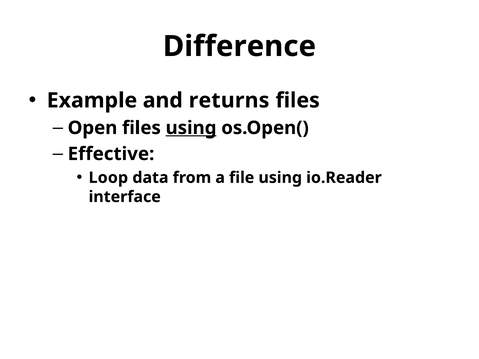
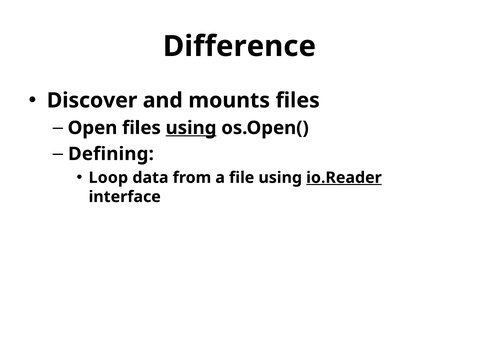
Example: Example -> Discover (92, 101)
returns: returns -> mounts (229, 101)
Effective: Effective -> Defining (111, 154)
io.Reader underline: none -> present (344, 178)
